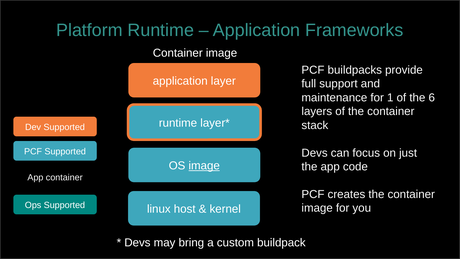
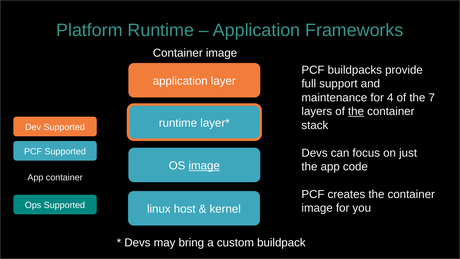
1: 1 -> 4 (390, 98)
6: 6 -> 7 (432, 98)
the underline: none -> present (356, 111)
